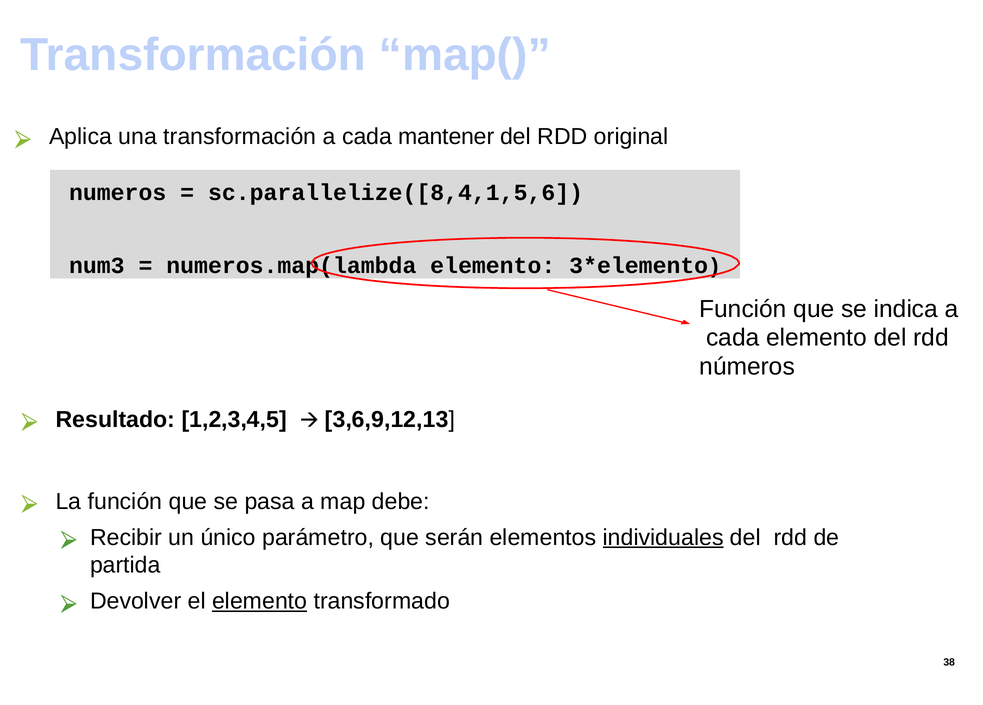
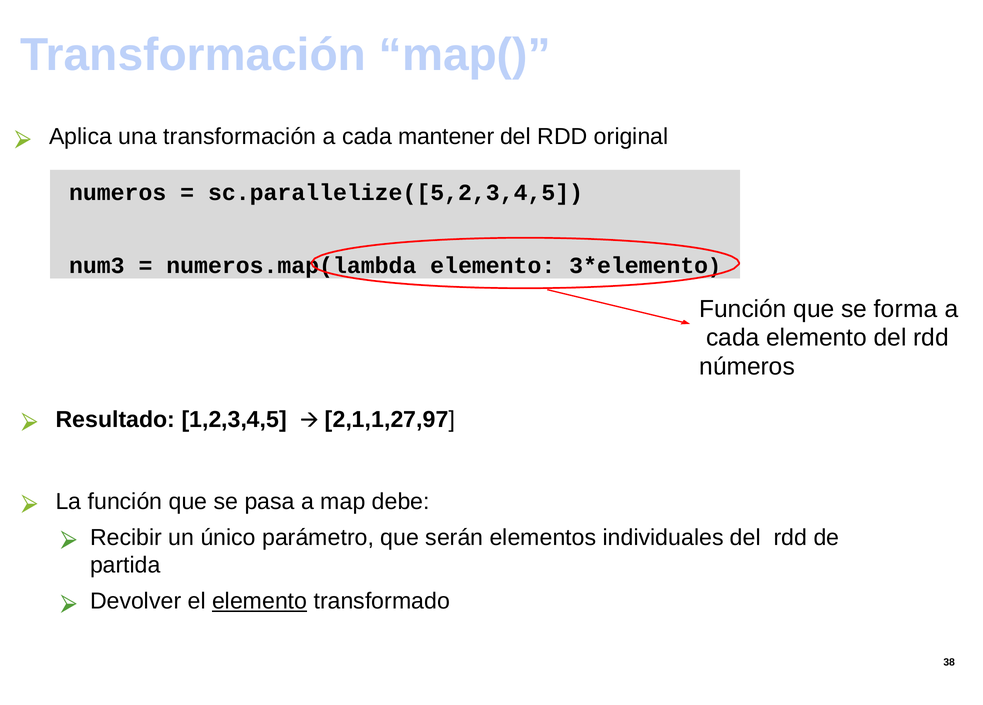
sc.parallelize([8,4,1,5,6: sc.parallelize([8,4,1,5,6 -> sc.parallelize([5,2,3,4,5 (396, 192)
indica: indica -> forma (906, 309)
3,6,9,12,13: 3,6,9,12,13 -> 2,1,1,27,97 (387, 419)
individuales underline: present -> none (663, 537)
